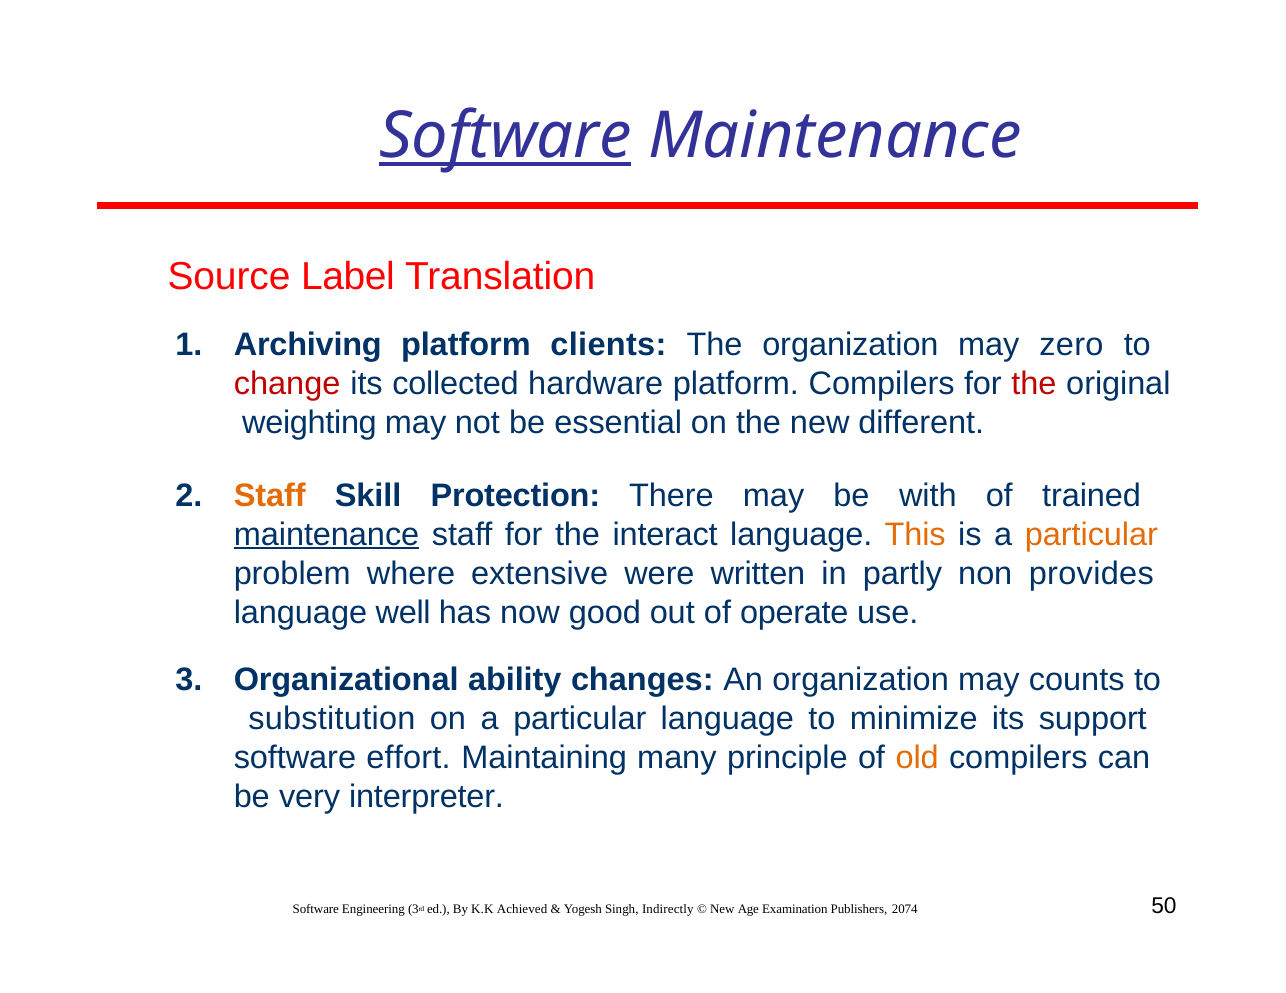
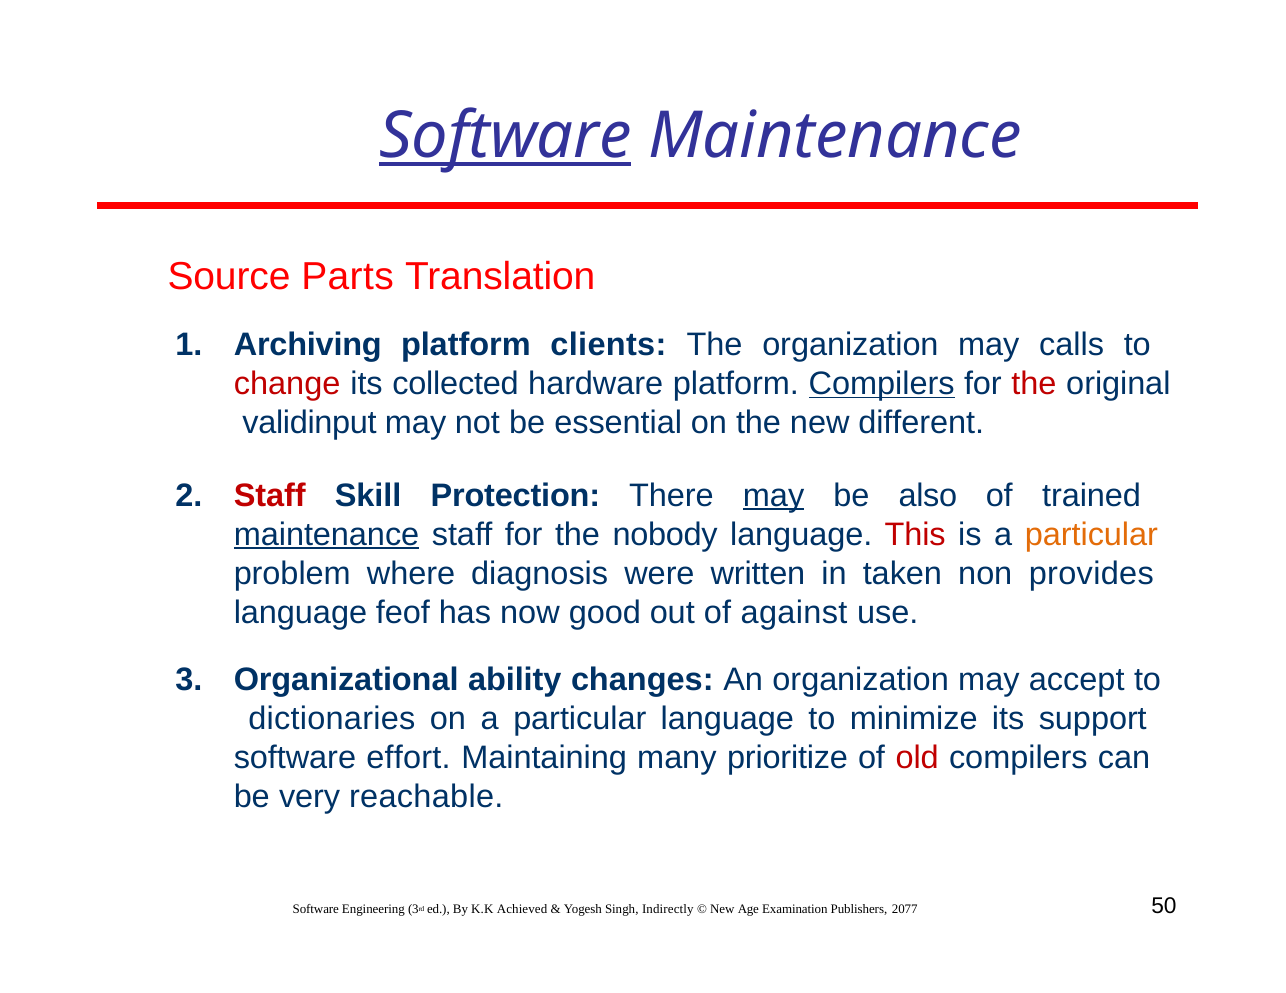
Label: Label -> Parts (348, 277)
zero: zero -> calls (1072, 345)
Compilers underline: none -> present (882, 384)
weighting: weighting -> validinput (310, 423)
Staff colour: orange -> red (270, 496)
may underline: none -> present (774, 496)
with: with -> also (928, 496)
interact: interact -> nobody (665, 535)
This colour: orange -> red (915, 535)
extensive: extensive -> diagnosis (540, 574)
partly: partly -> taken (902, 574)
well: well -> feof (403, 613)
operate: operate -> against (794, 613)
counts: counts -> accept (1077, 680)
substitution: substitution -> dictionaries (332, 719)
principle: principle -> prioritize (788, 758)
old colour: orange -> red (917, 758)
interpreter: interpreter -> reachable (426, 797)
2074: 2074 -> 2077 (905, 910)
